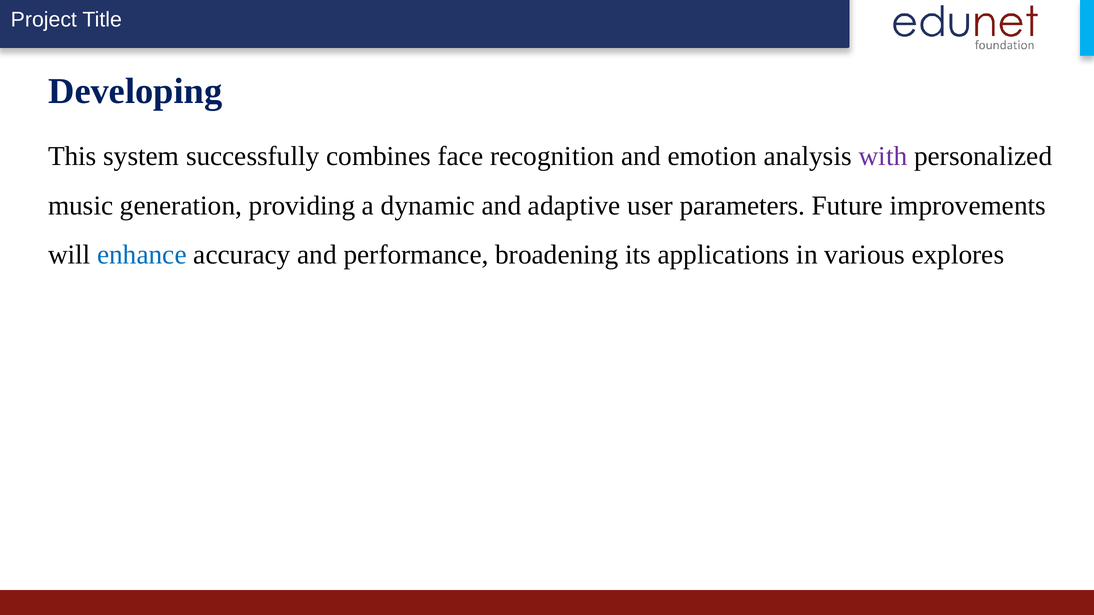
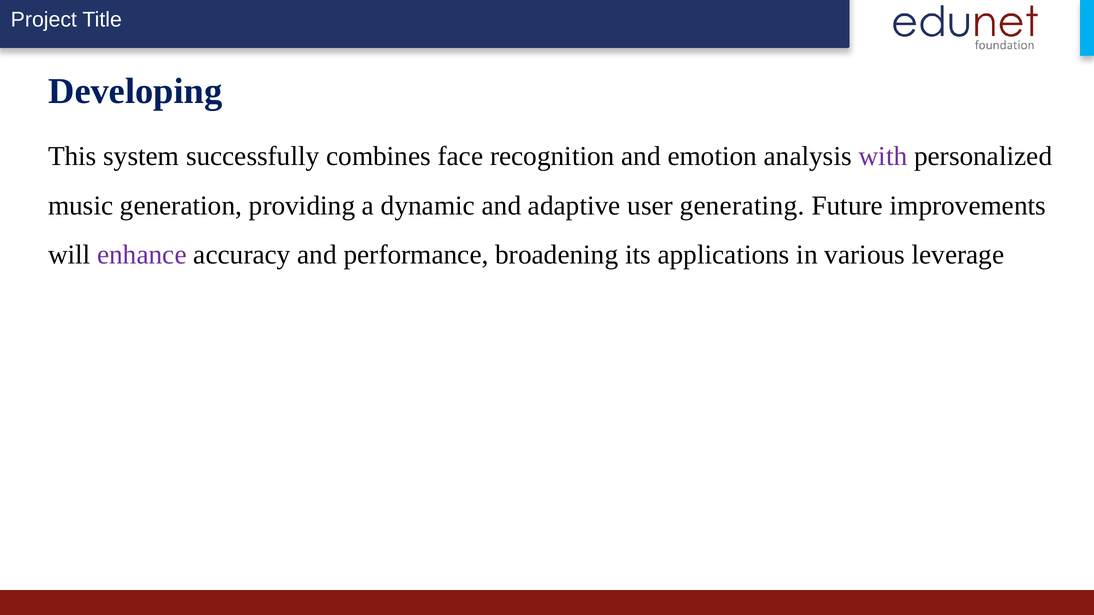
parameters: parameters -> generating (742, 206)
enhance colour: blue -> purple (142, 255)
explores: explores -> leverage (958, 255)
